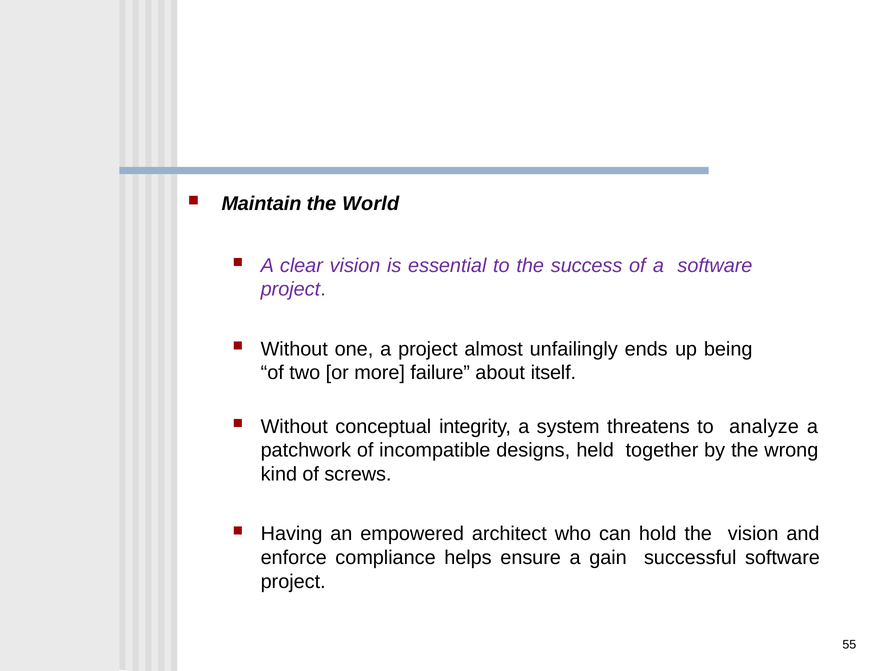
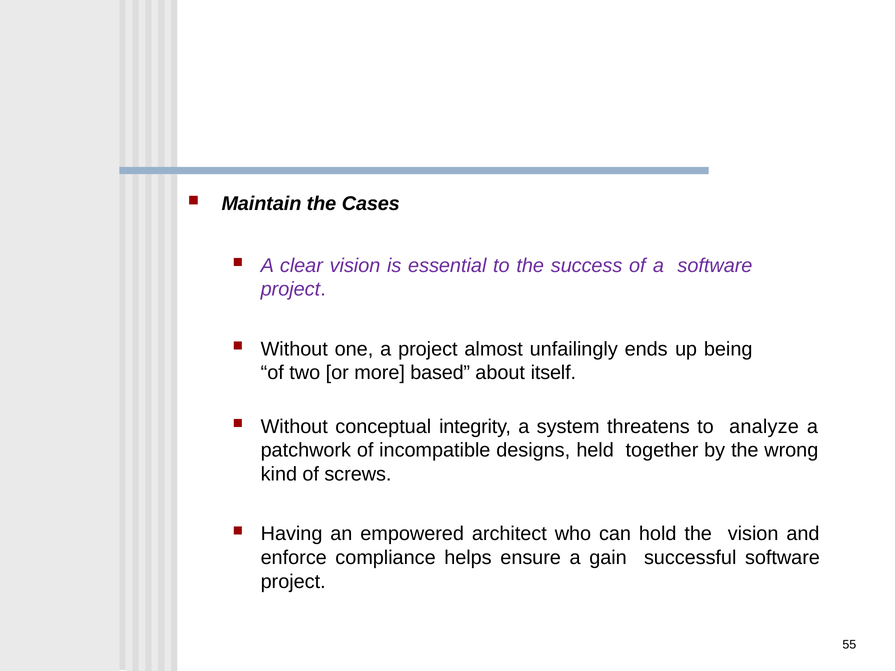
World: World -> Cases (371, 204)
failure: failure -> based (440, 373)
